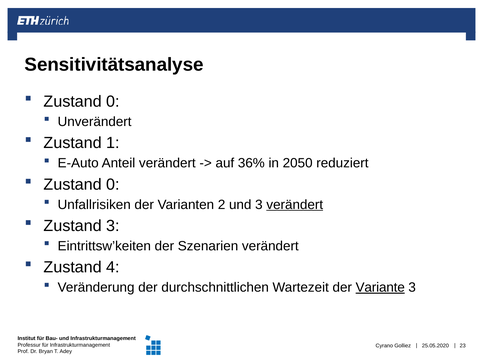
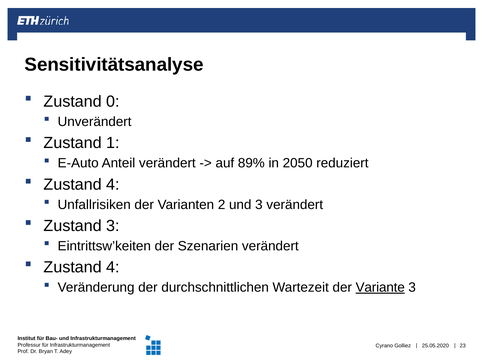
36%: 36% -> 89% (251, 163)
0: 0 -> 4 (113, 185)
verändert underline: present -> none (295, 205)
